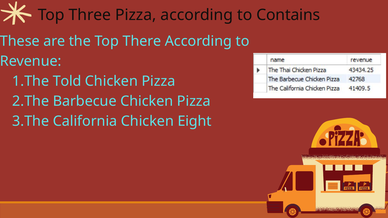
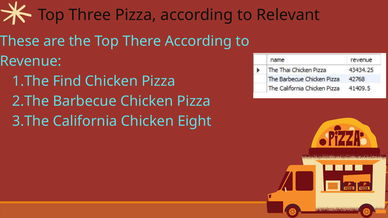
Contains: Contains -> Relevant (288, 15)
Told: Told -> Find (67, 81)
